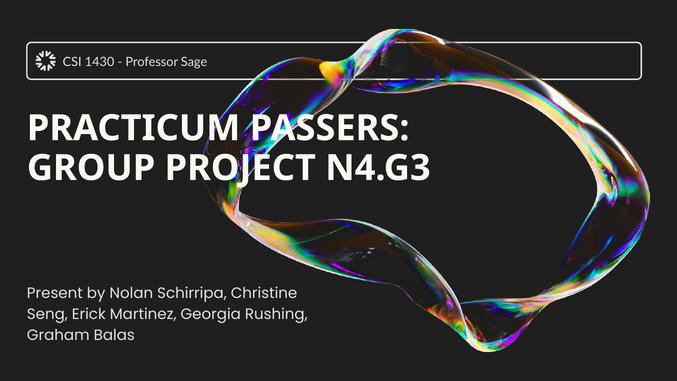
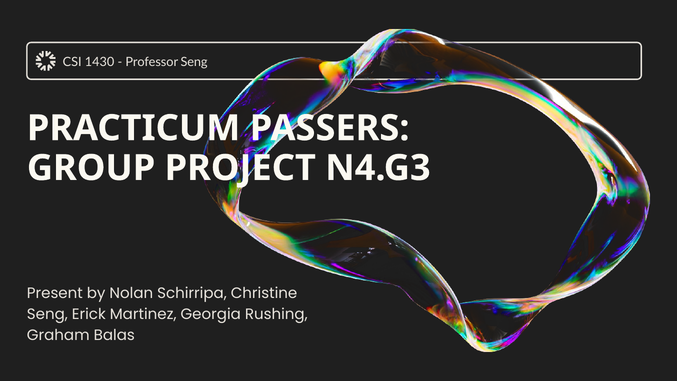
Professor Sage: Sage -> Seng (194, 62)
